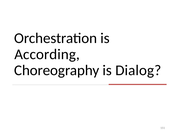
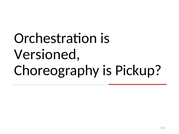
According: According -> Versioned (47, 54)
Dialog: Dialog -> Pickup (138, 70)
